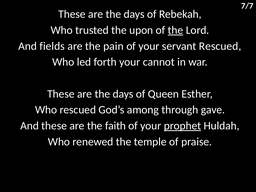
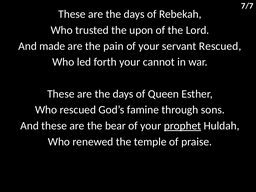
the underline: present -> none (175, 30)
fields: fields -> made (52, 46)
among: among -> famine (143, 110)
gave: gave -> sons (213, 110)
faith: faith -> bear (115, 126)
